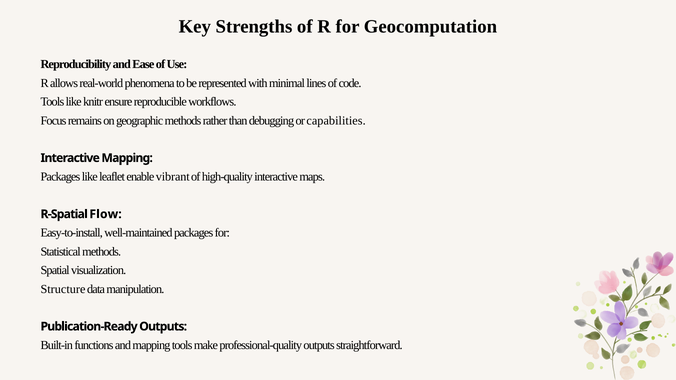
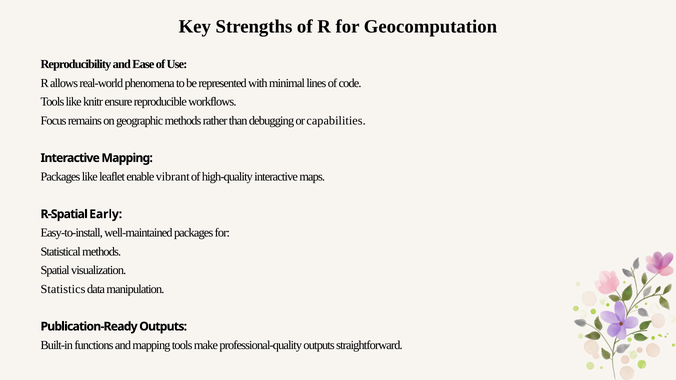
Flow: Flow -> Early (106, 214)
Structure: Structure -> Statistics (63, 289)
